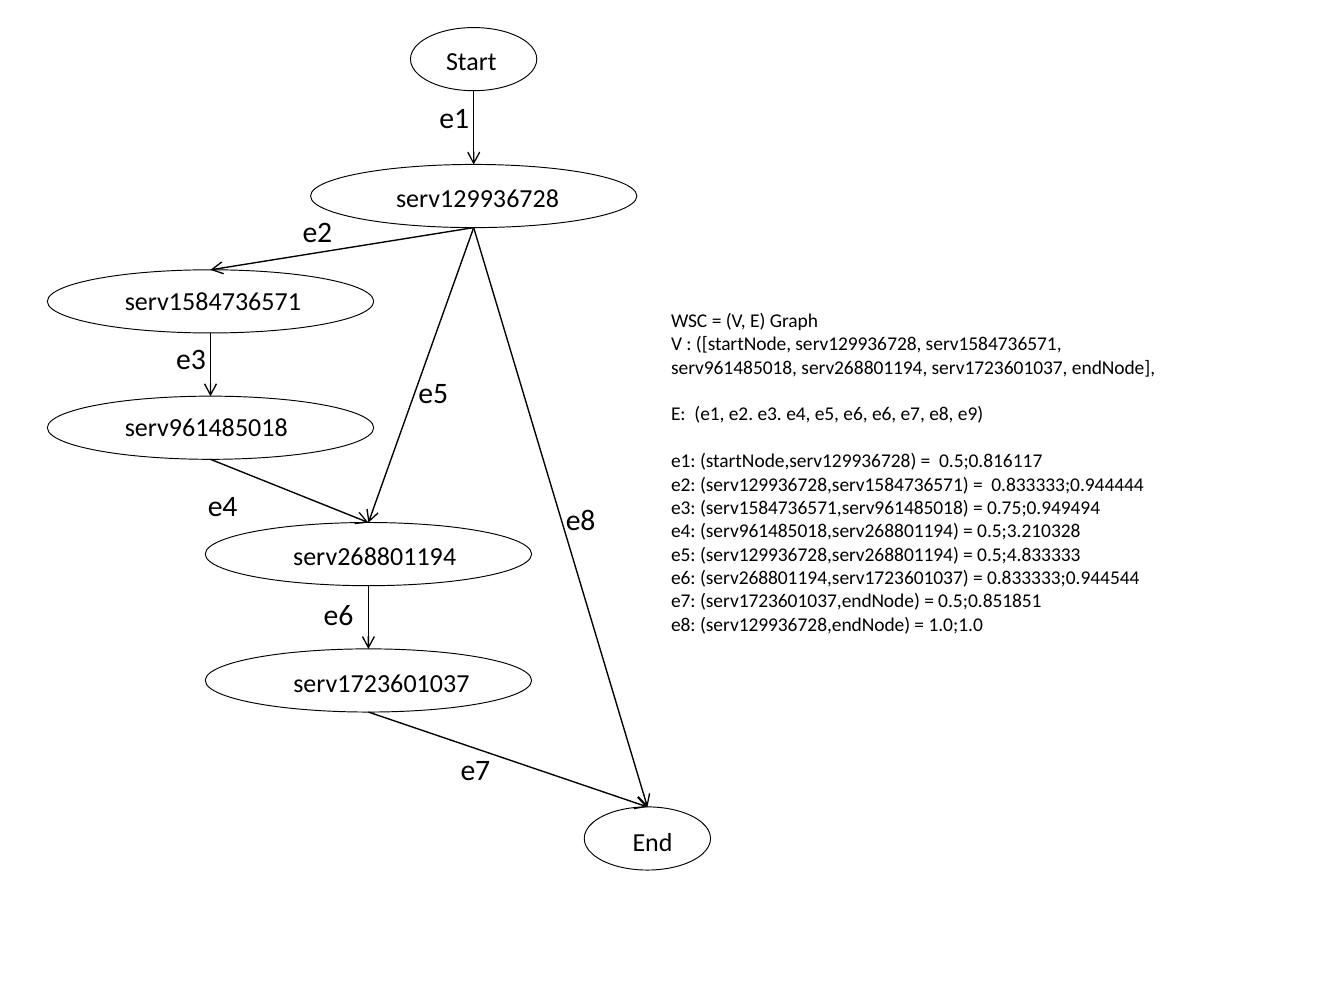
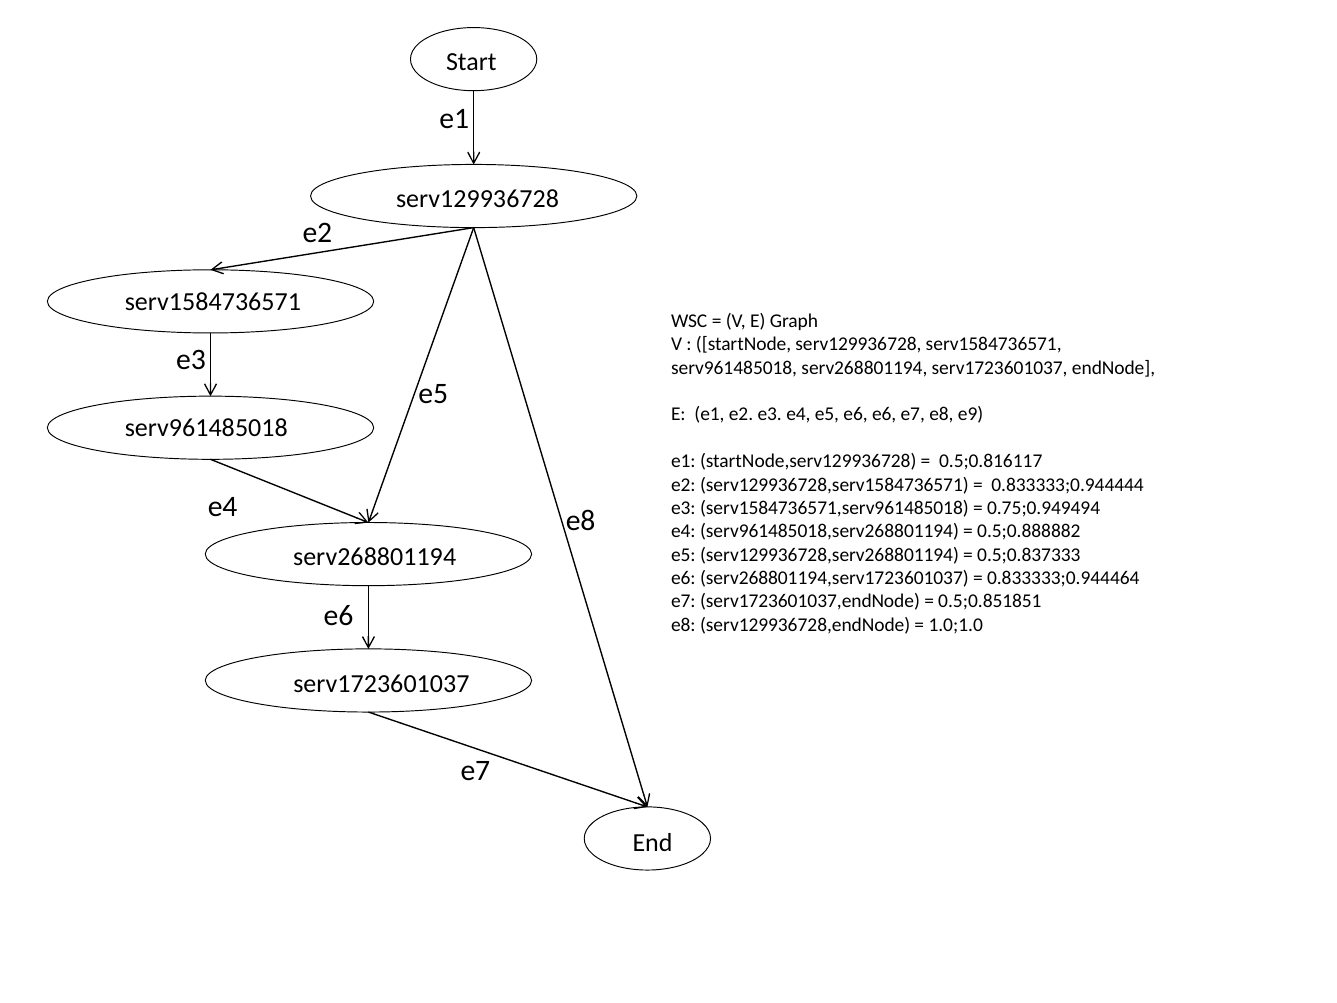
0.5;3.210328: 0.5;3.210328 -> 0.5;0.888882 (1029, 531)
0.5;4.833333: 0.5;4.833333 -> 0.5;0.837333 (1029, 555)
0.833333;0.944544: 0.833333;0.944544 -> 0.833333;0.944464 (1063, 578)
